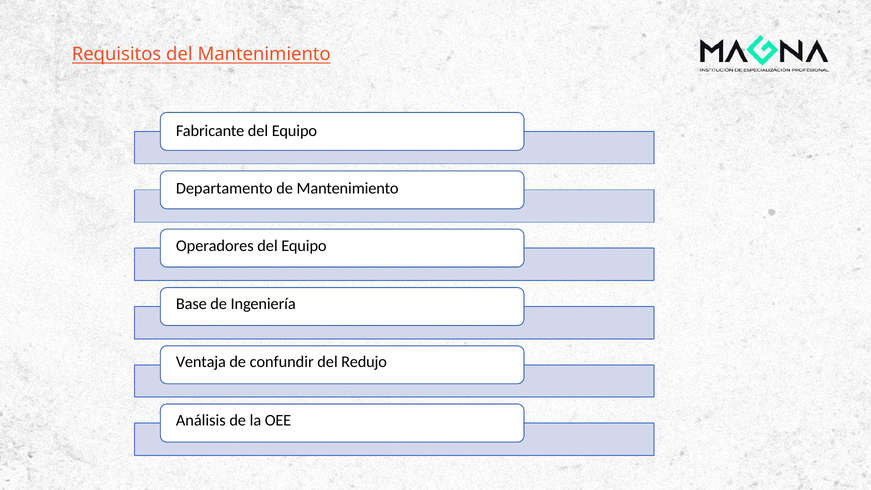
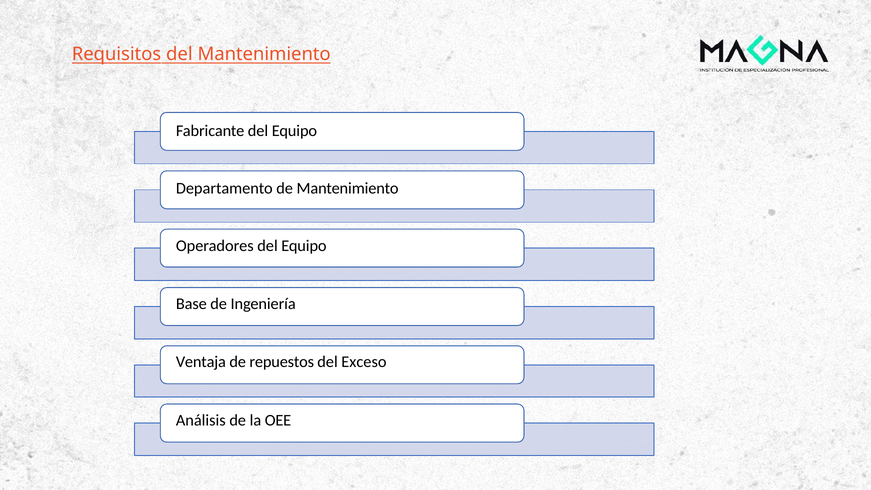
confundir: confundir -> repuestos (282, 362)
Redujo: Redujo -> Exceso (364, 362)
